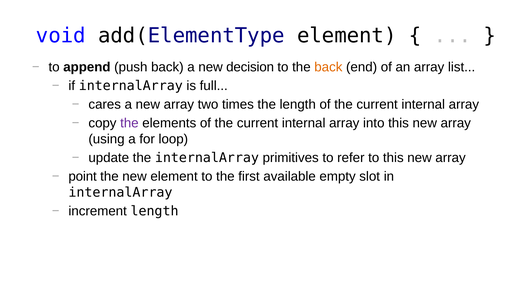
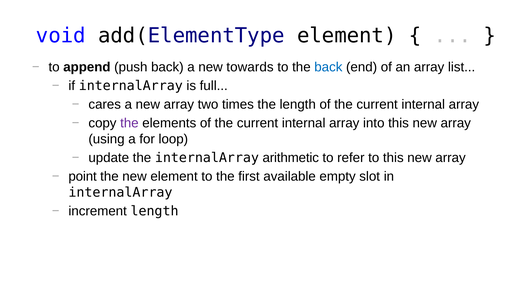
decision: decision -> towards (250, 67)
back colour: orange -> blue (328, 67)
primitives: primitives -> arithmetic (291, 157)
